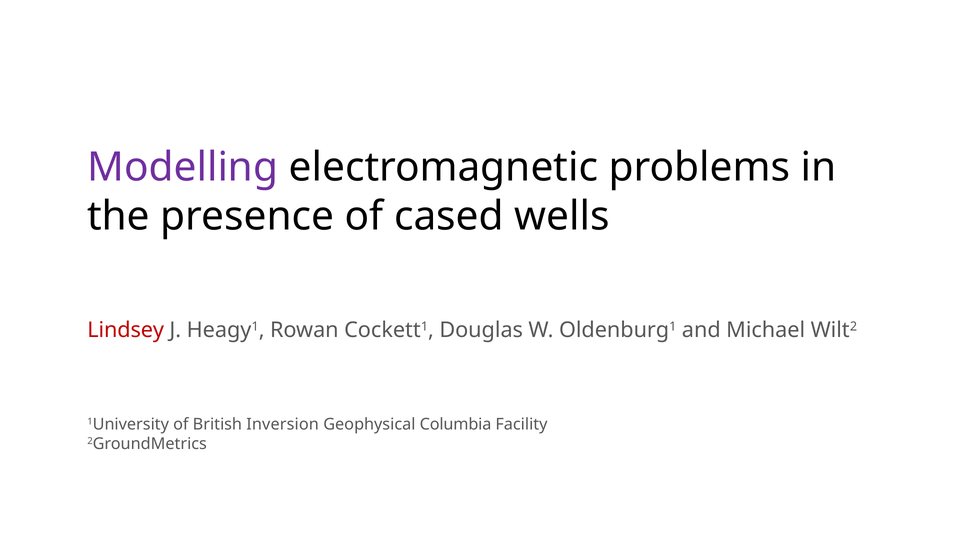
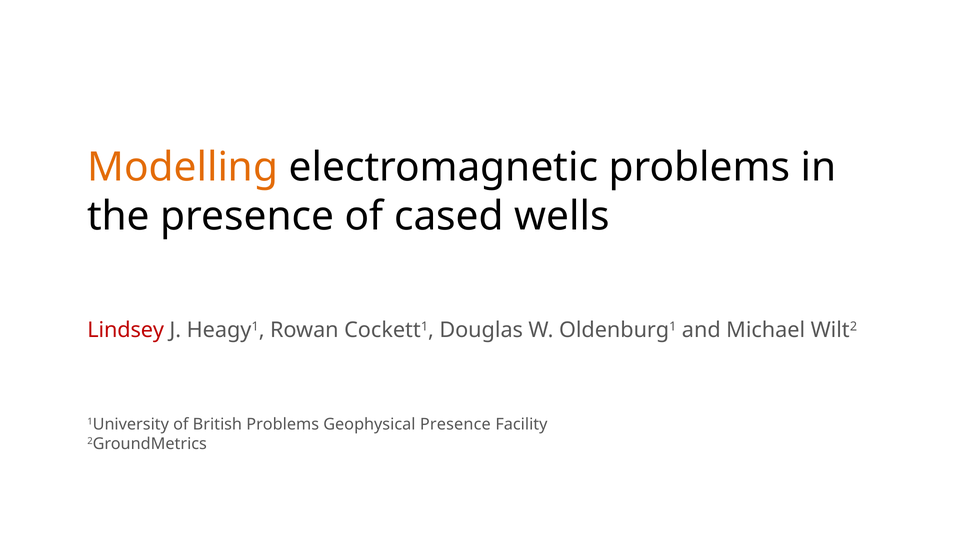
Modelling colour: purple -> orange (183, 167)
British Inversion: Inversion -> Problems (283, 424)
Geophysical Columbia: Columbia -> Presence (455, 424)
